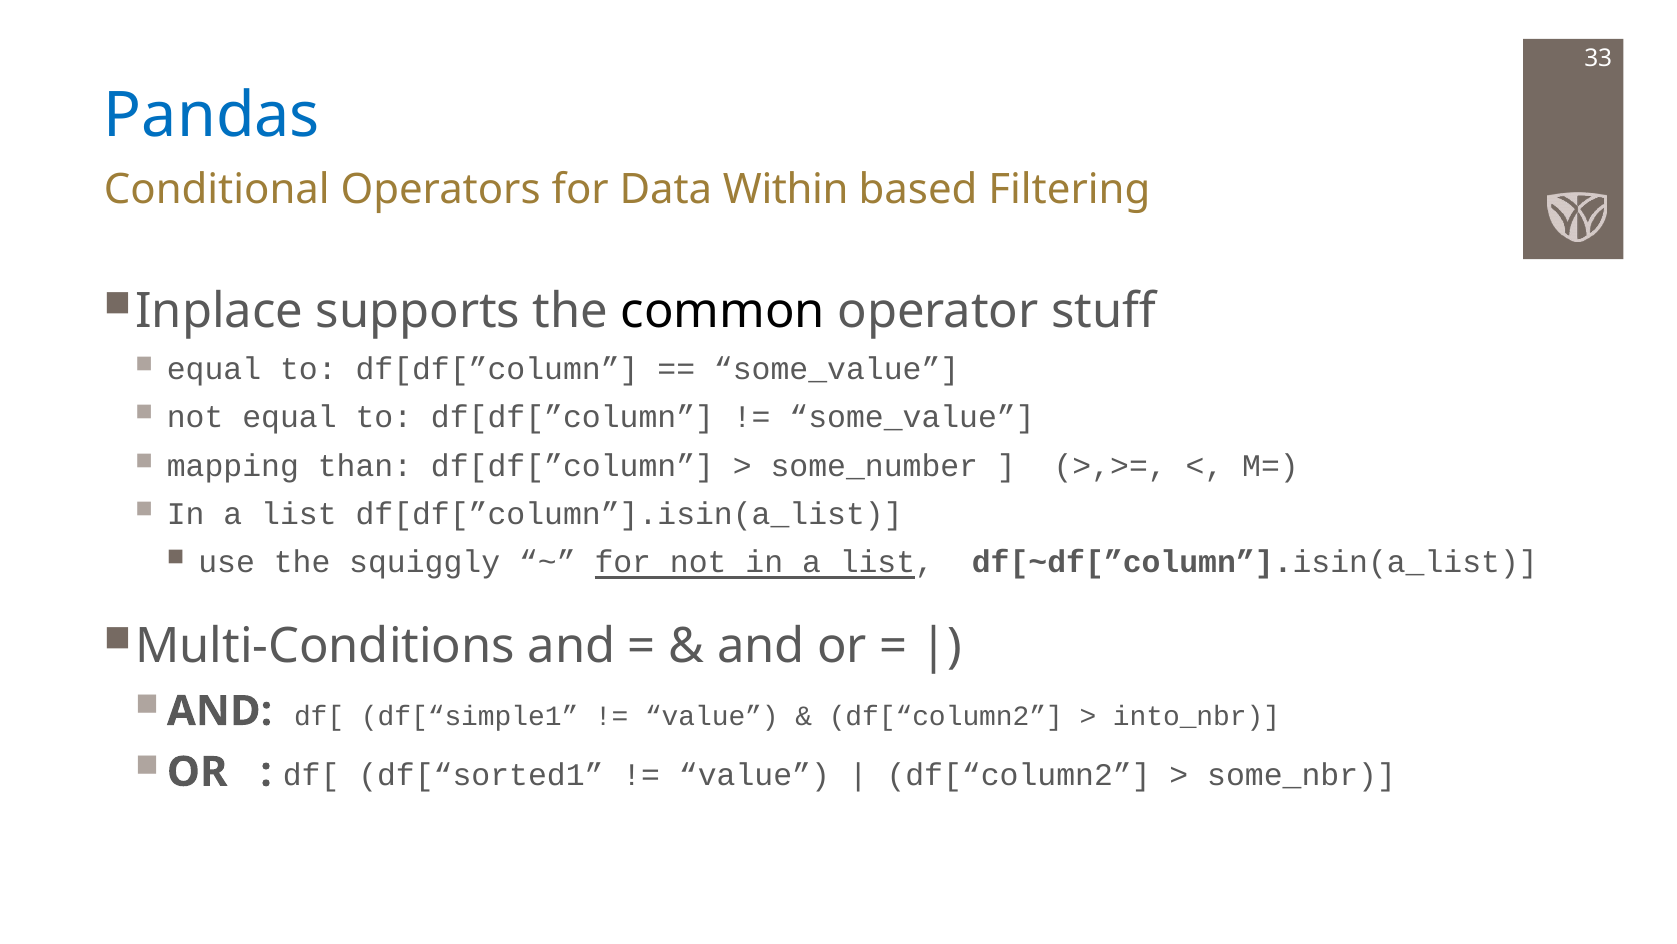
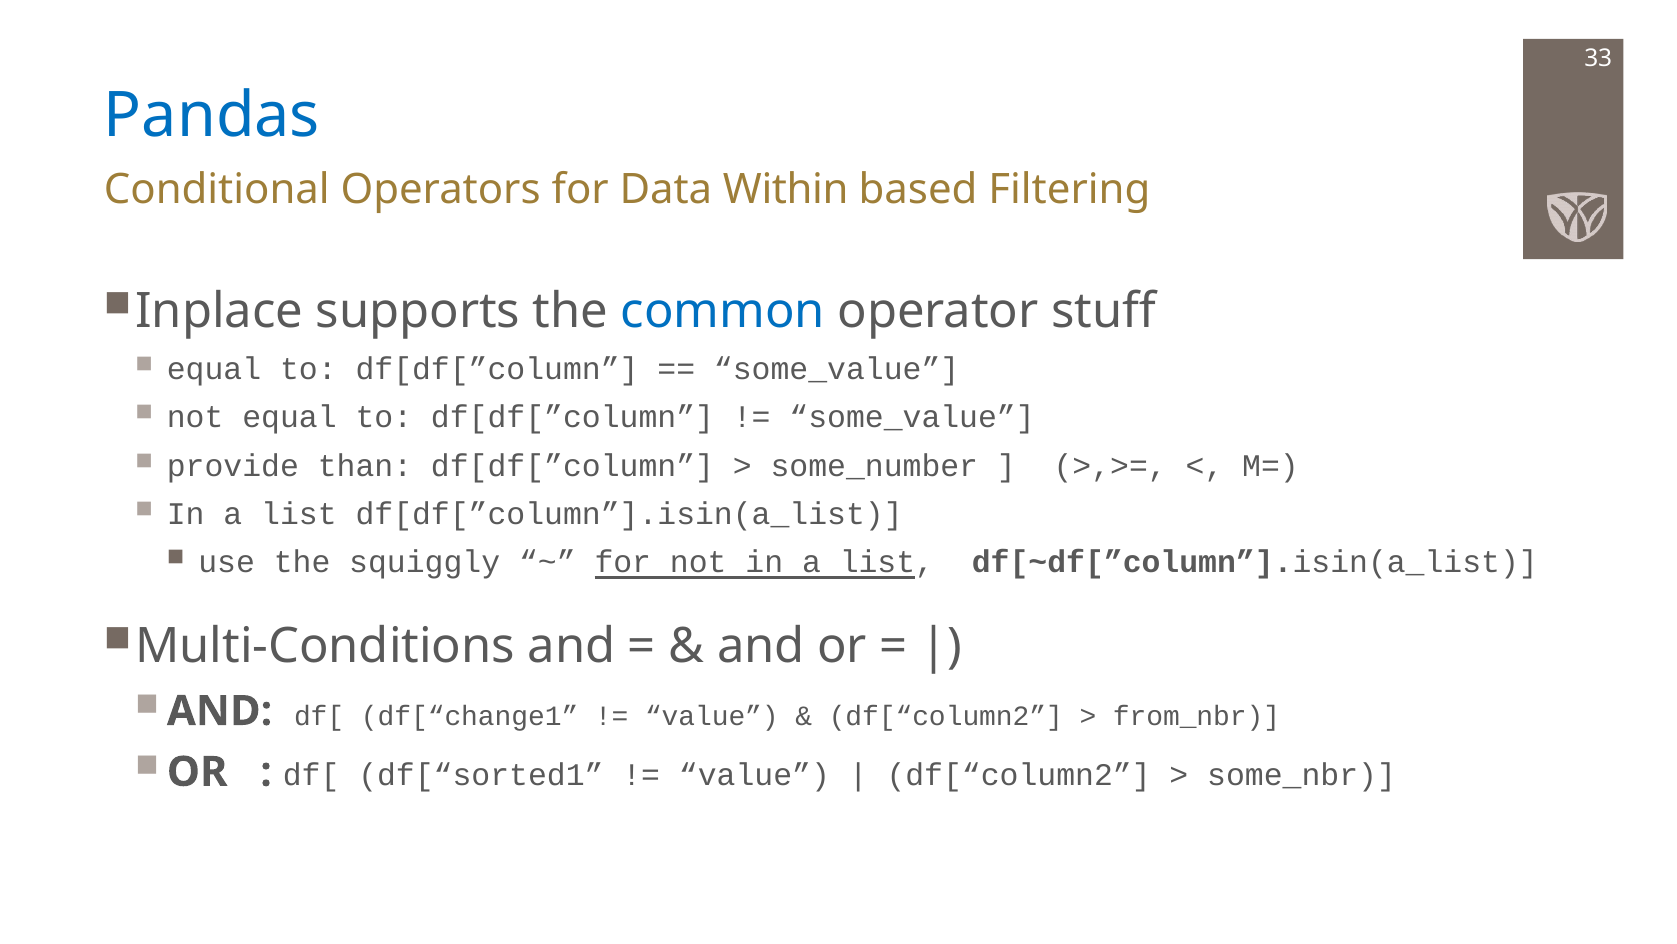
common colour: black -> blue (723, 311)
mapping: mapping -> provide (233, 465)
df[“simple1: df[“simple1 -> df[“change1 (470, 715)
into_nbr: into_nbr -> from_nbr (1196, 715)
